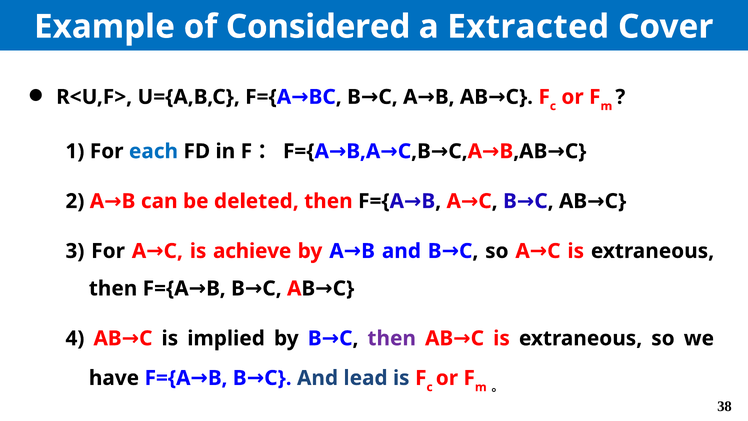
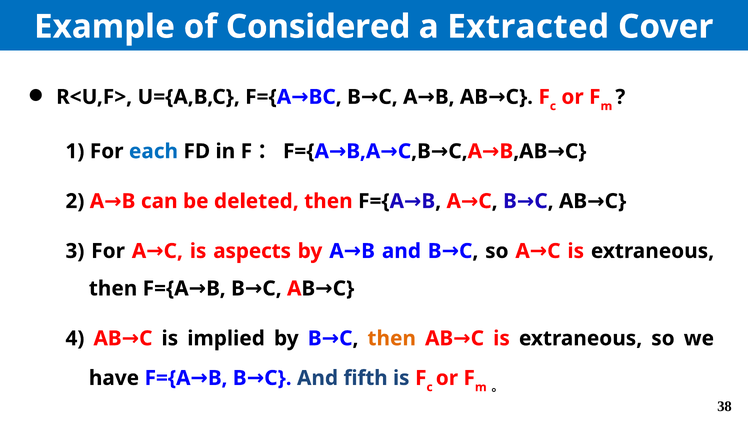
achieve: achieve -> aspects (252, 251)
then colour: purple -> orange (392, 338)
lead: lead -> fifth (366, 378)
